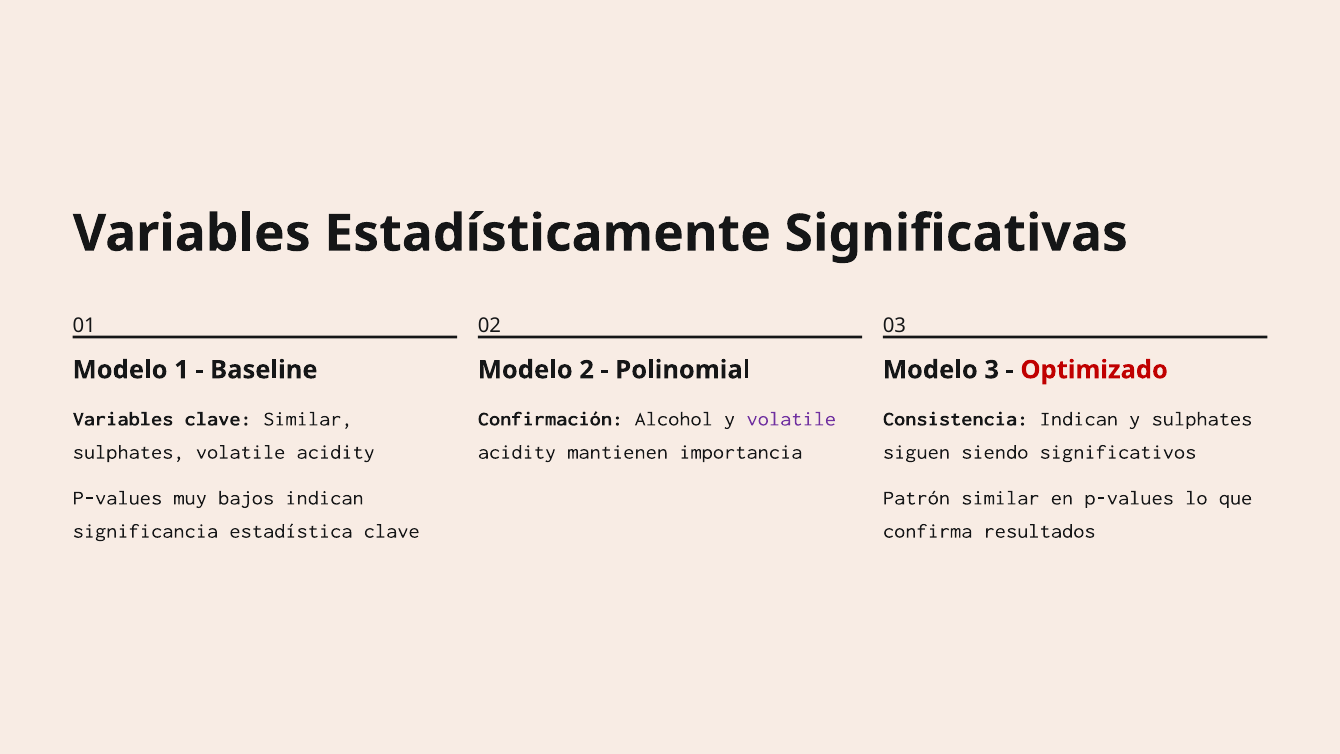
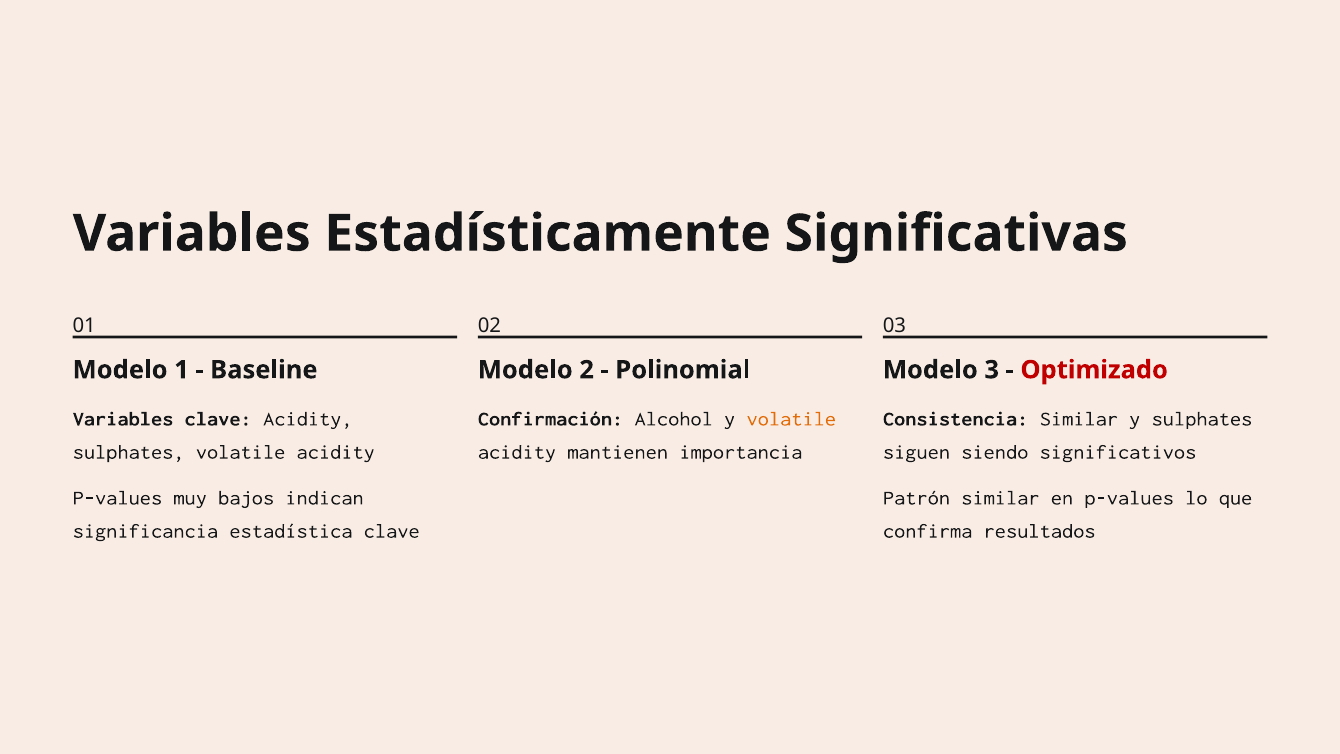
clave Similar: Similar -> Acidity (308, 419)
volatile colour: purple -> orange (791, 419)
Consistencia Indican: Indican -> Similar (1079, 419)
